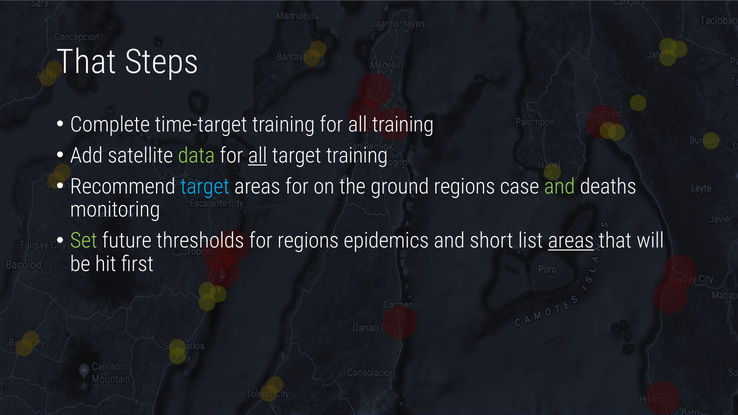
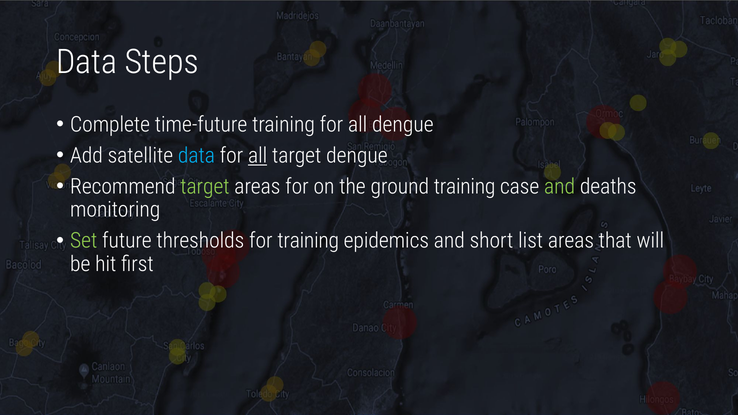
That: That -> Data (87, 62)
time-target: time-target -> time-future (201, 125)
all training: training -> dengue (403, 125)
data colour: light green -> light blue (196, 156)
target training: training -> dengue (357, 156)
target colour: light blue -> light green (205, 187)
ground regions: regions -> training (465, 187)
for regions: regions -> training (308, 241)
areas underline: present -> none (571, 241)
